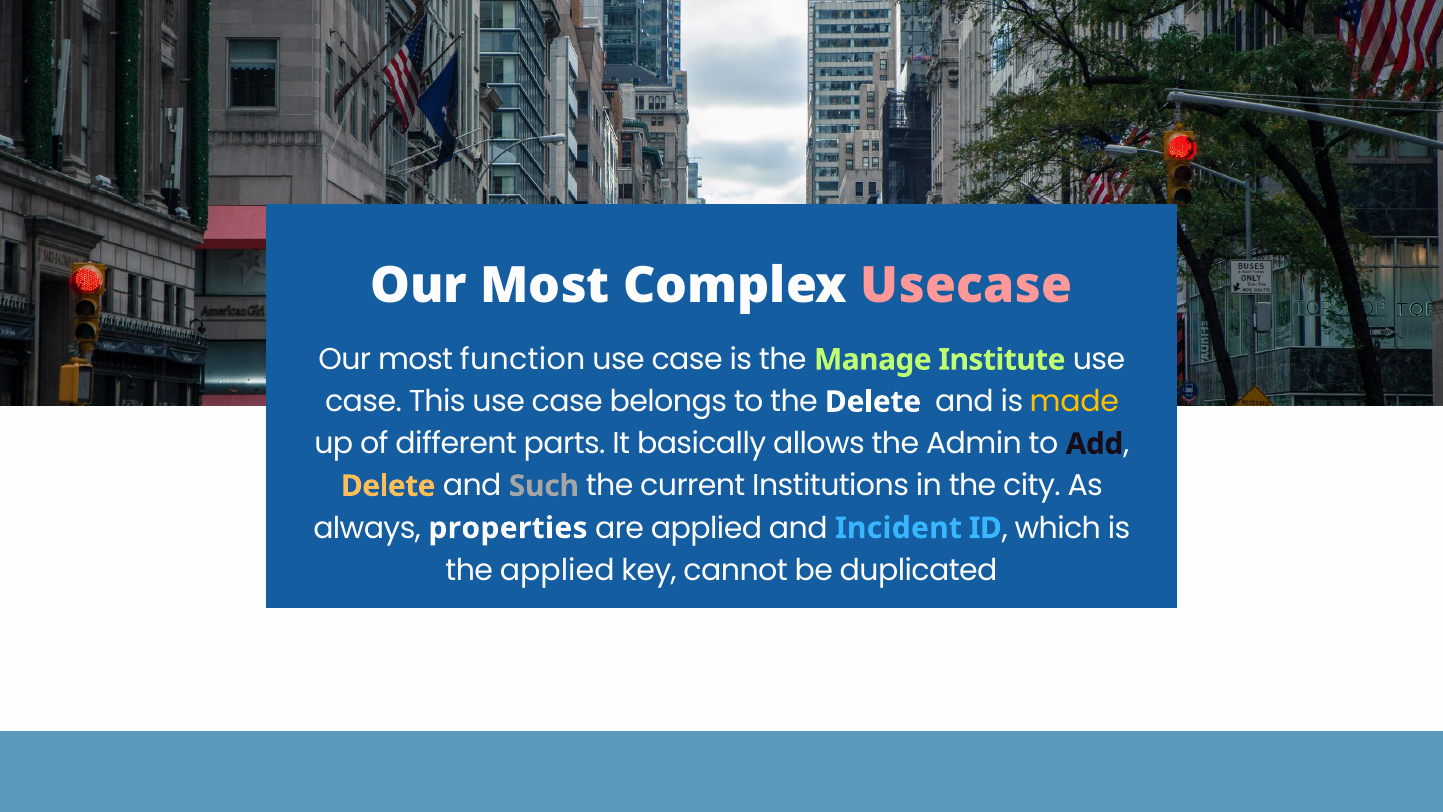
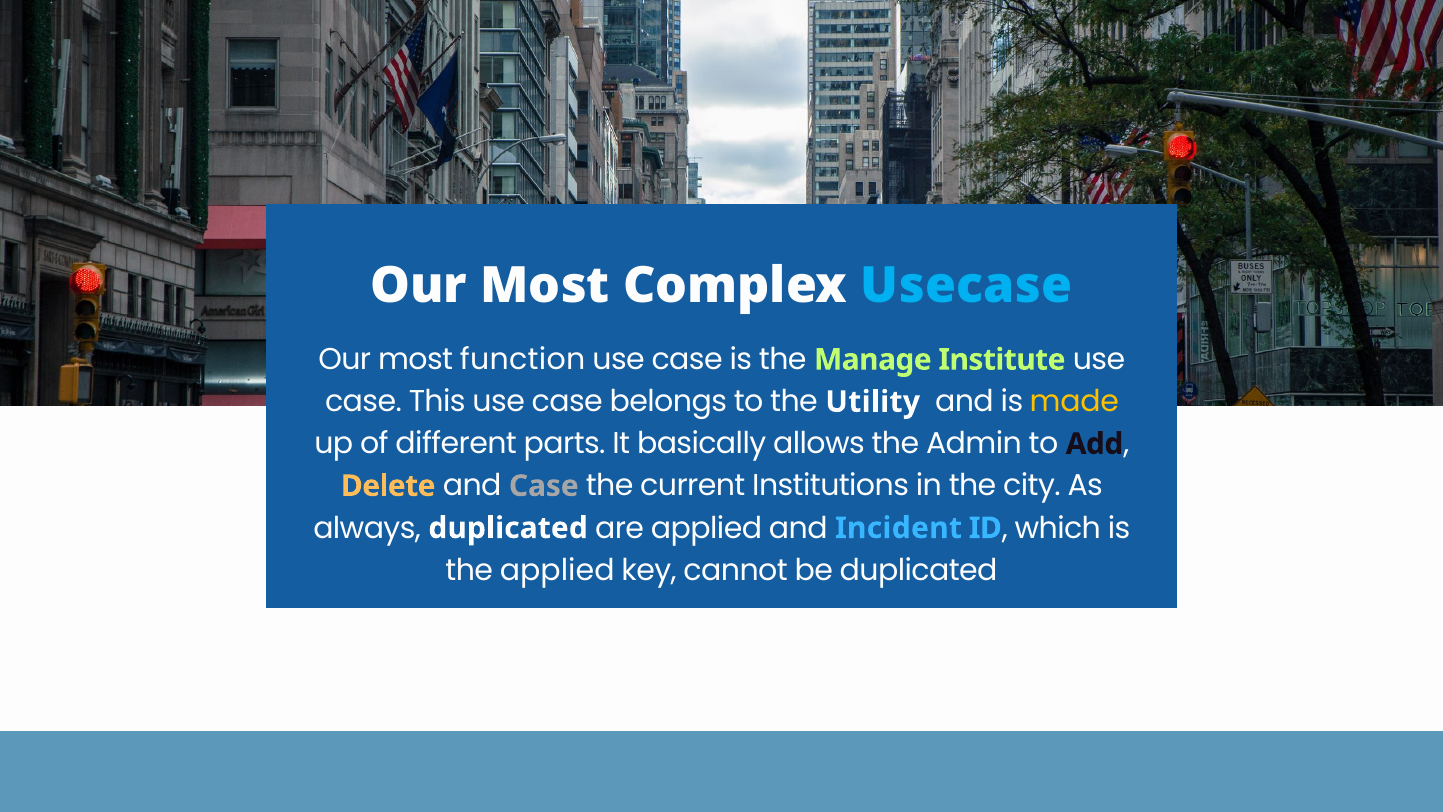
Usecase colour: pink -> light blue (966, 285)
the Delete: Delete -> Utility (873, 402)
and Such: Such -> Case (544, 486)
always properties: properties -> duplicated (508, 528)
